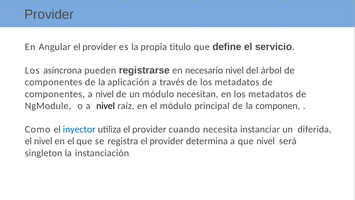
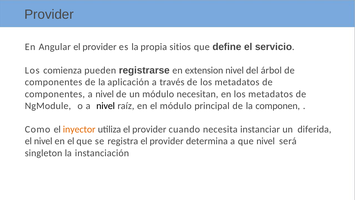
titulo: titulo -> sitios (180, 47)
asíncrona: asíncrona -> comienza (63, 70)
necesario: necesario -> extension (204, 70)
inyector colour: blue -> orange (79, 129)
